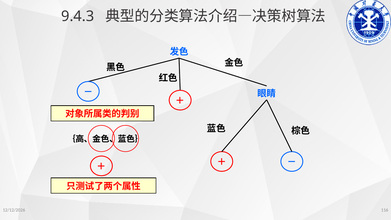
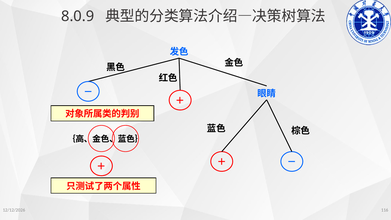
9.4.3: 9.4.3 -> 8.0.9 (78, 16)
